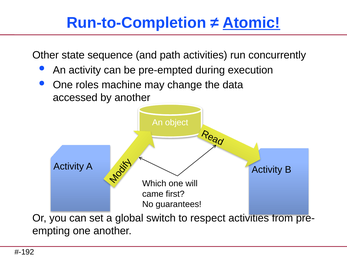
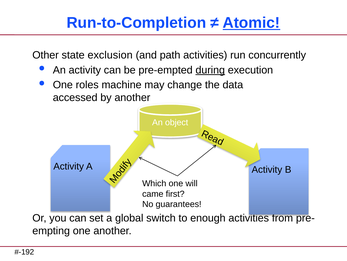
sequence: sequence -> exclusion (110, 55)
during underline: none -> present (210, 70)
respect: respect -> enough (208, 218)
